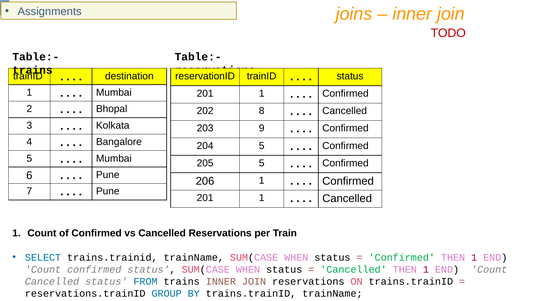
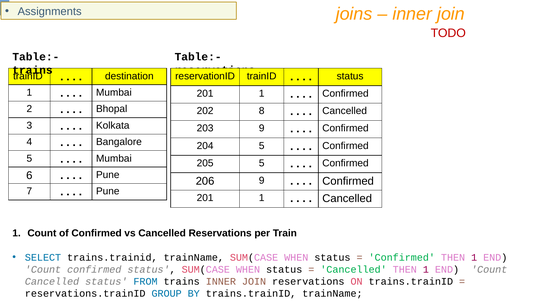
206 1: 1 -> 9 (262, 181)
